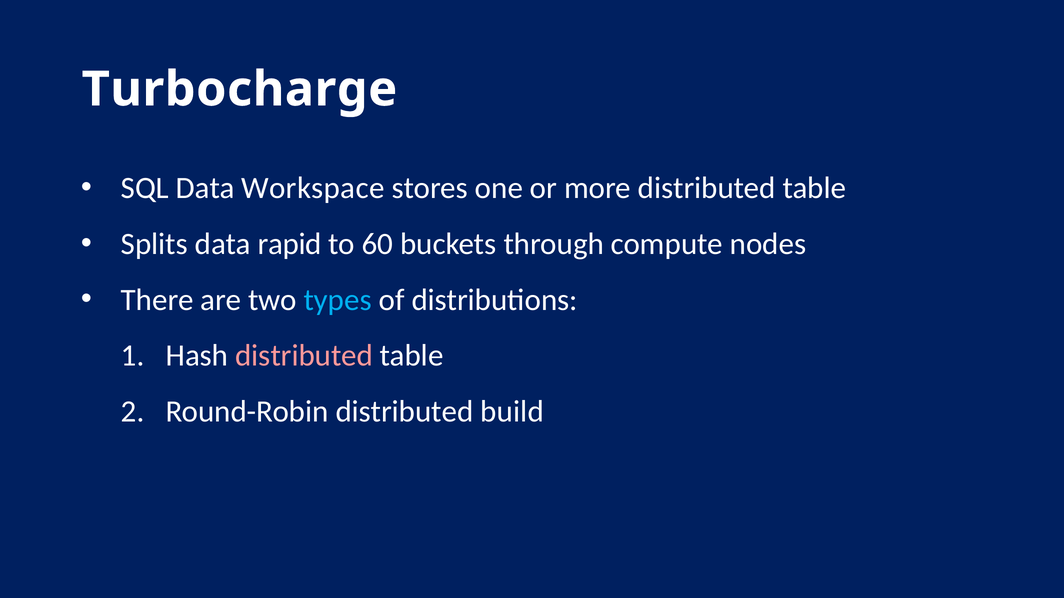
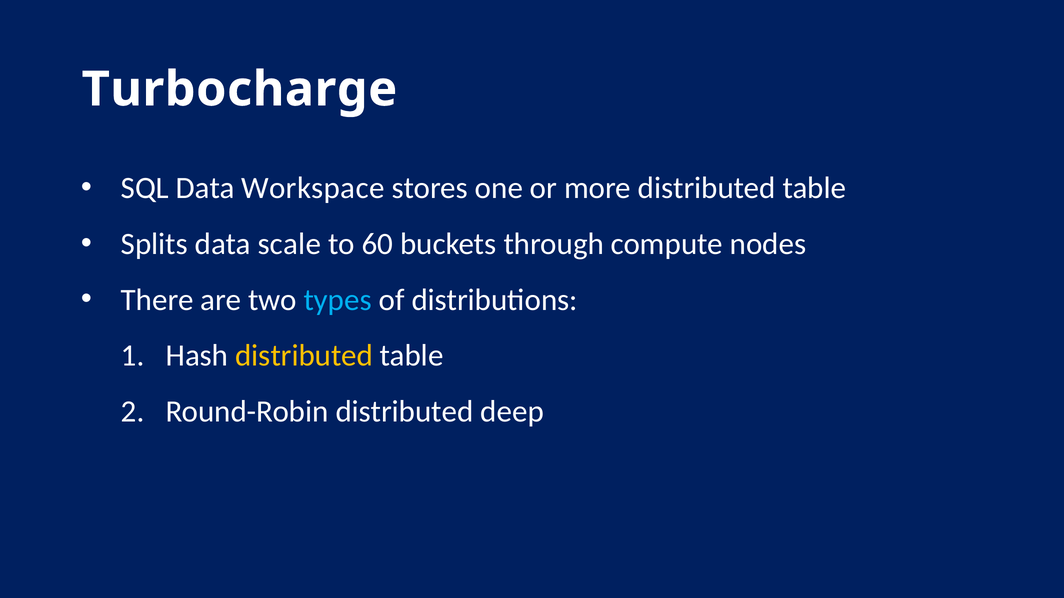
rapid: rapid -> scale (289, 244)
distributed colour: pink -> yellow (304, 356)
build: build -> deep (512, 412)
